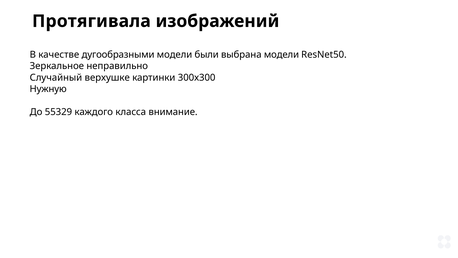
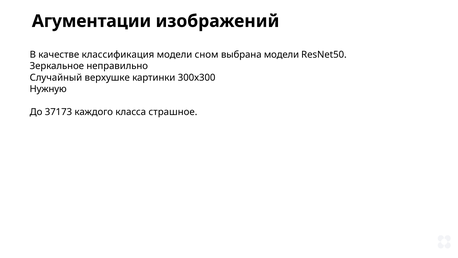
Протягивала: Протягивала -> Агументации (92, 21)
дугообразными: дугообразными -> классификация (118, 55)
были: были -> сном (207, 55)
55329: 55329 -> 37173 (58, 112)
внимание: внимание -> страшное (173, 112)
